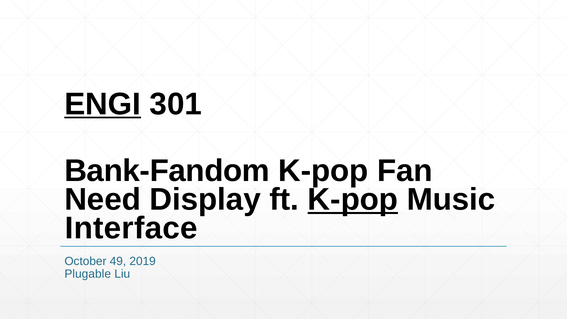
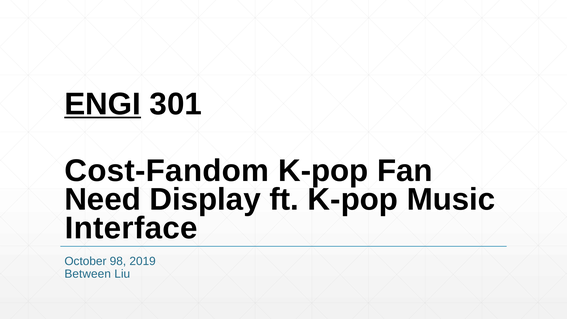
Bank-Fandom: Bank-Fandom -> Cost-Fandom (167, 171)
K-pop underline: present -> none (353, 199)
49: 49 -> 98 (118, 261)
Plugable: Plugable -> Between (88, 274)
